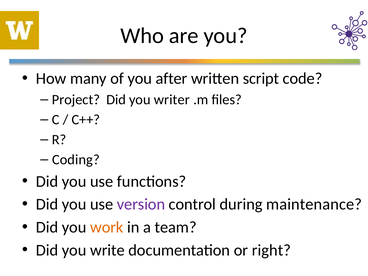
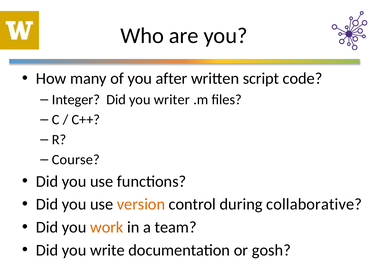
Project: Project -> Integer (76, 100)
Coding: Coding -> Course (76, 160)
version colour: purple -> orange (141, 204)
maintenance: maintenance -> collaborative (314, 204)
right: right -> gosh (271, 250)
